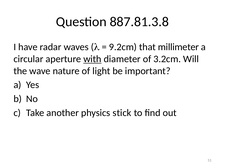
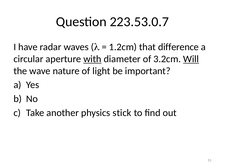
887.81.3.8: 887.81.3.8 -> 223.53.0.7 (139, 22)
9.2cm: 9.2cm -> 1.2cm (123, 47)
millimeter: millimeter -> difference (178, 47)
Will underline: none -> present (191, 59)
